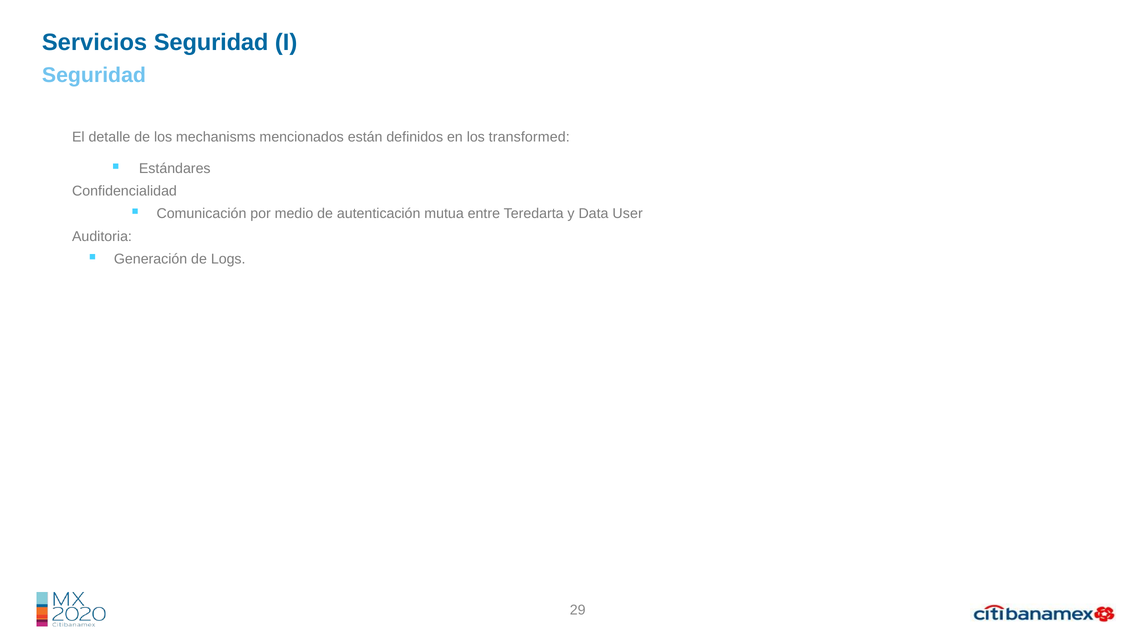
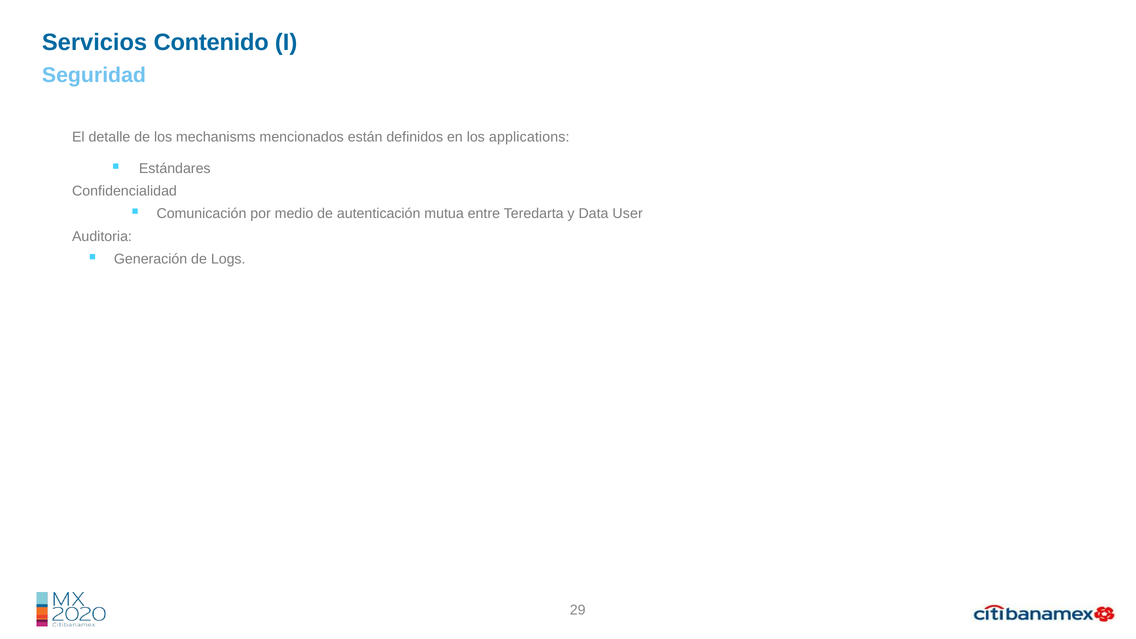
Servicios Seguridad: Seguridad -> Contenido (211, 42)
transformed: transformed -> applications (529, 137)
